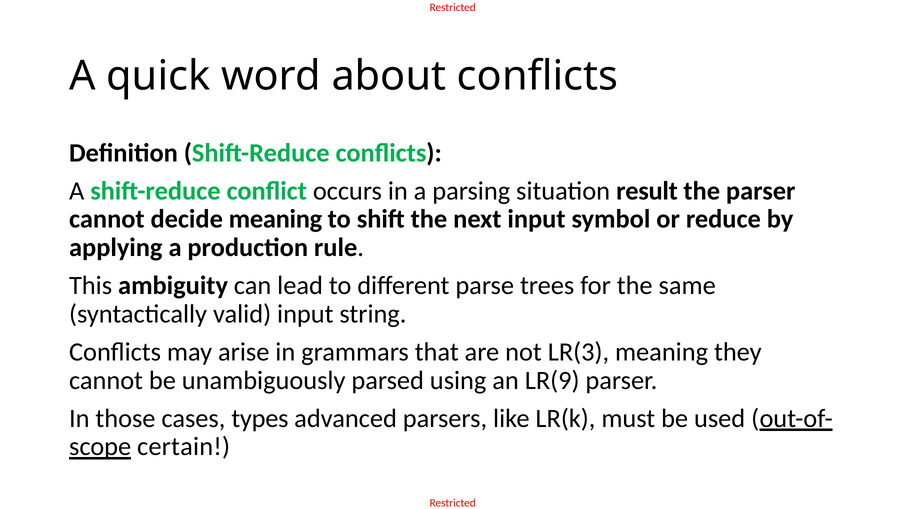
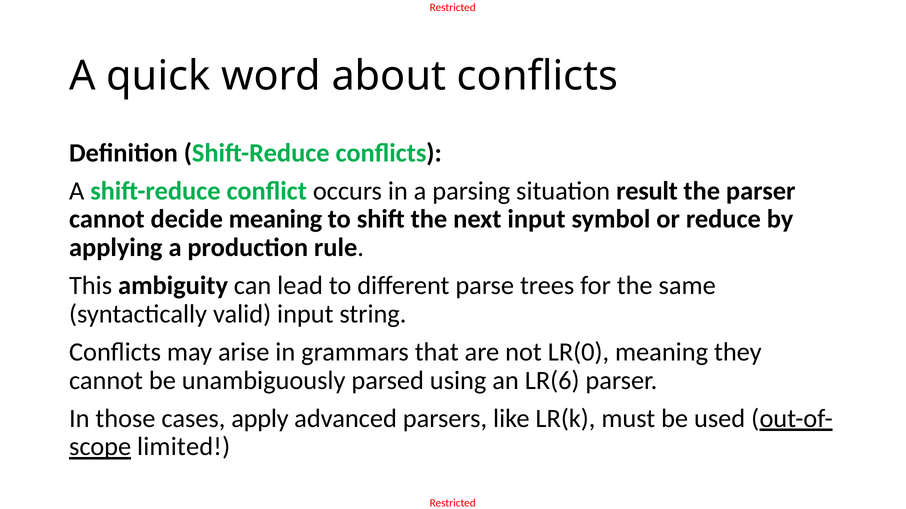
LR(3: LR(3 -> LR(0 (578, 352)
LR(9: LR(9 -> LR(6 (552, 381)
types: types -> apply (260, 419)
certain: certain -> limited (184, 447)
